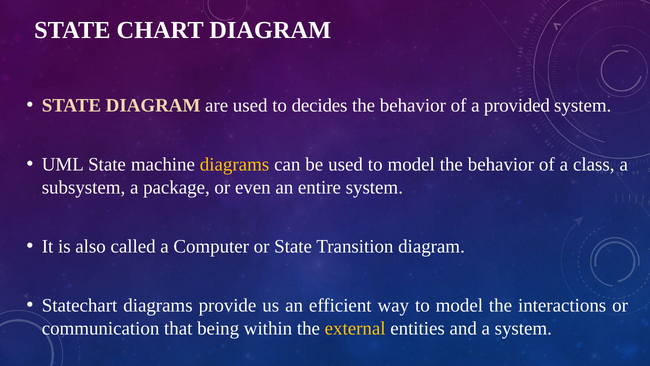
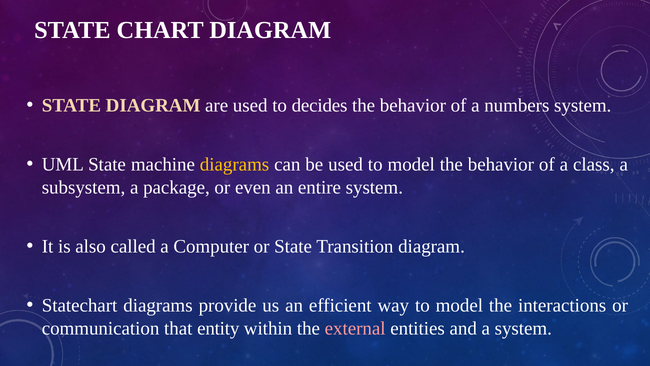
provided: provided -> numbers (517, 105)
being: being -> entity (218, 328)
external colour: yellow -> pink (355, 328)
